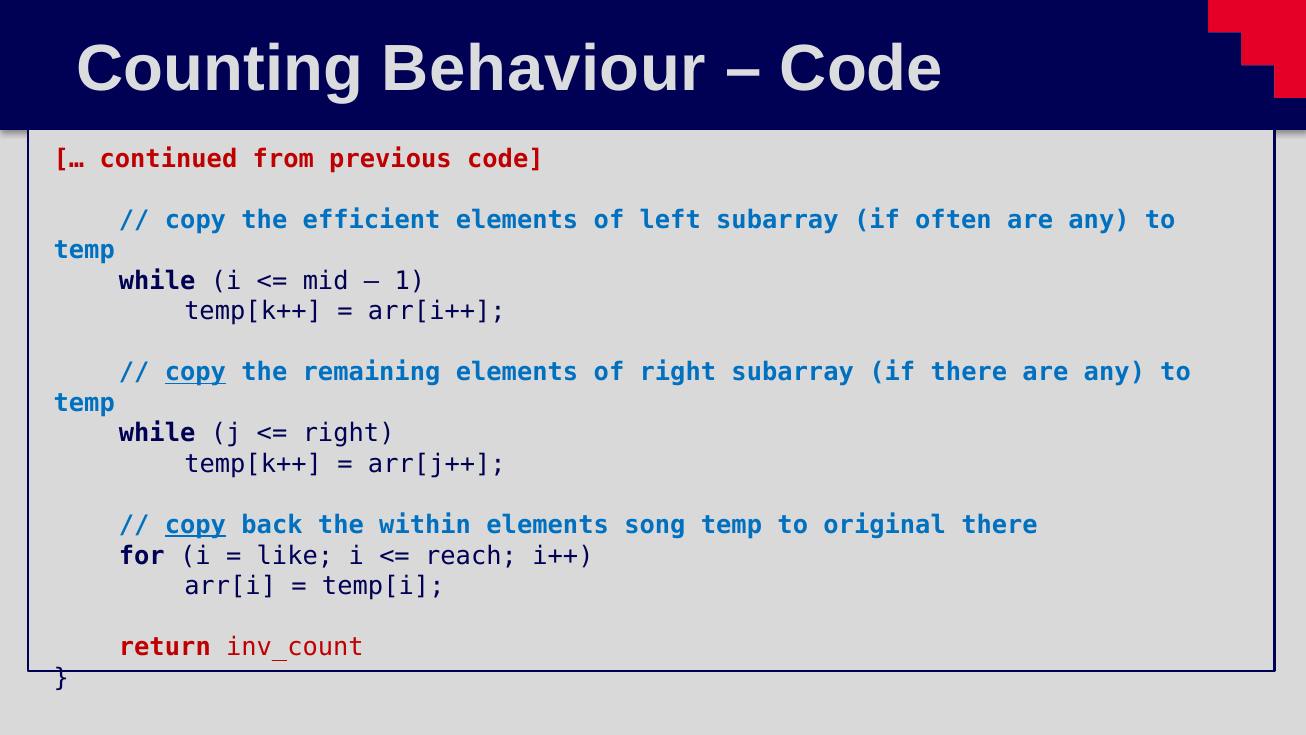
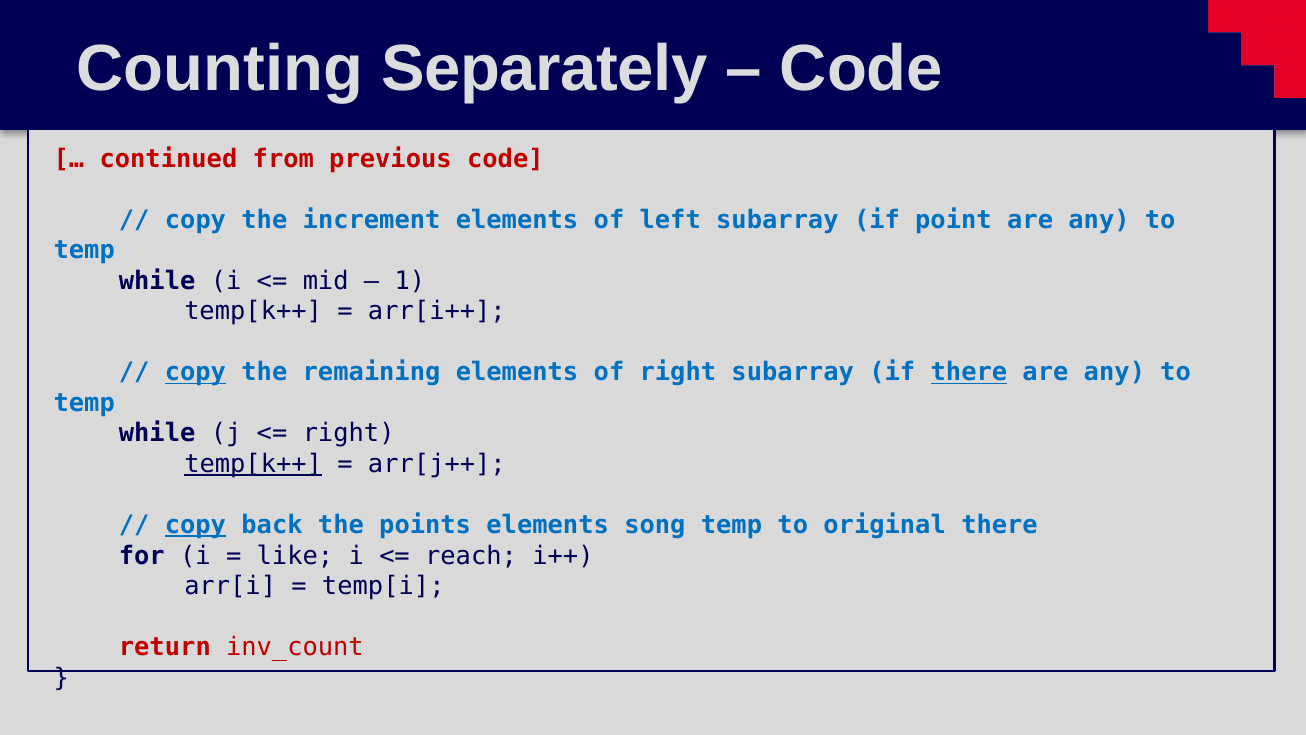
Behaviour: Behaviour -> Separately (545, 69)
efficient: efficient -> increment (372, 220)
often: often -> point (953, 220)
there underline: none -> present (969, 372)
temp[k++ underline: none -> present (253, 464)
within: within -> points (425, 525)
